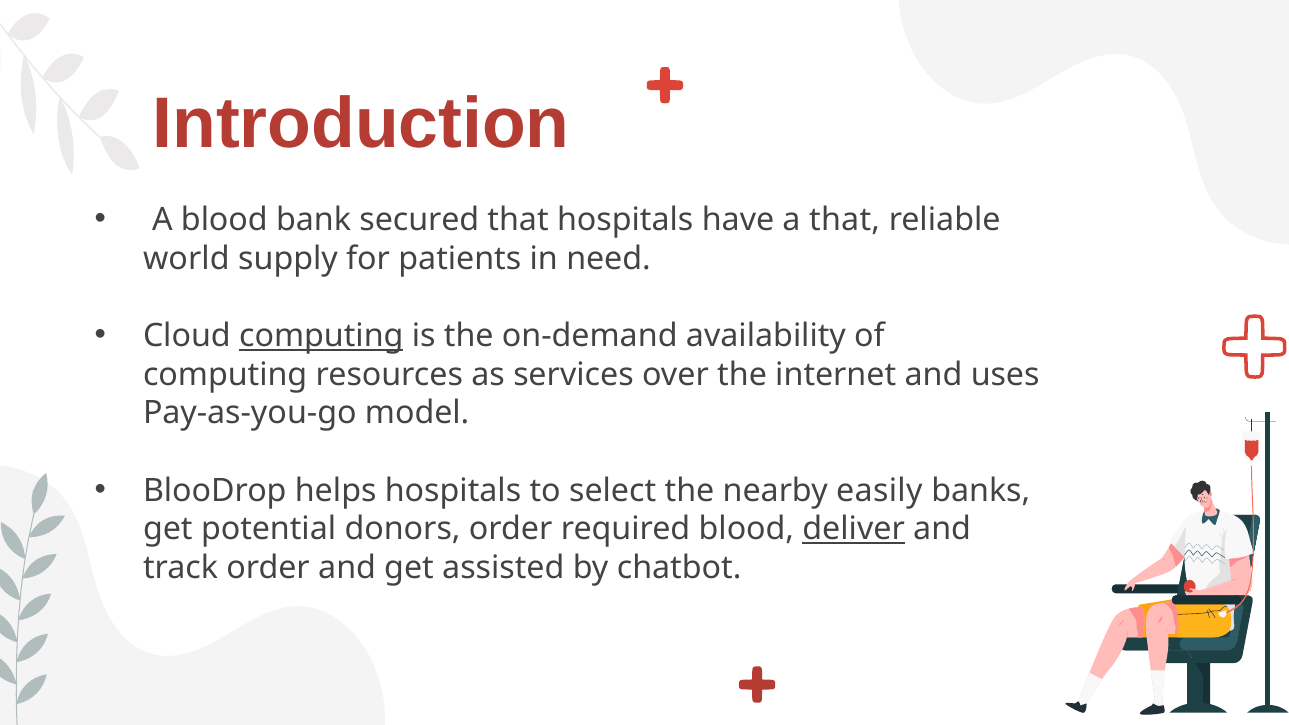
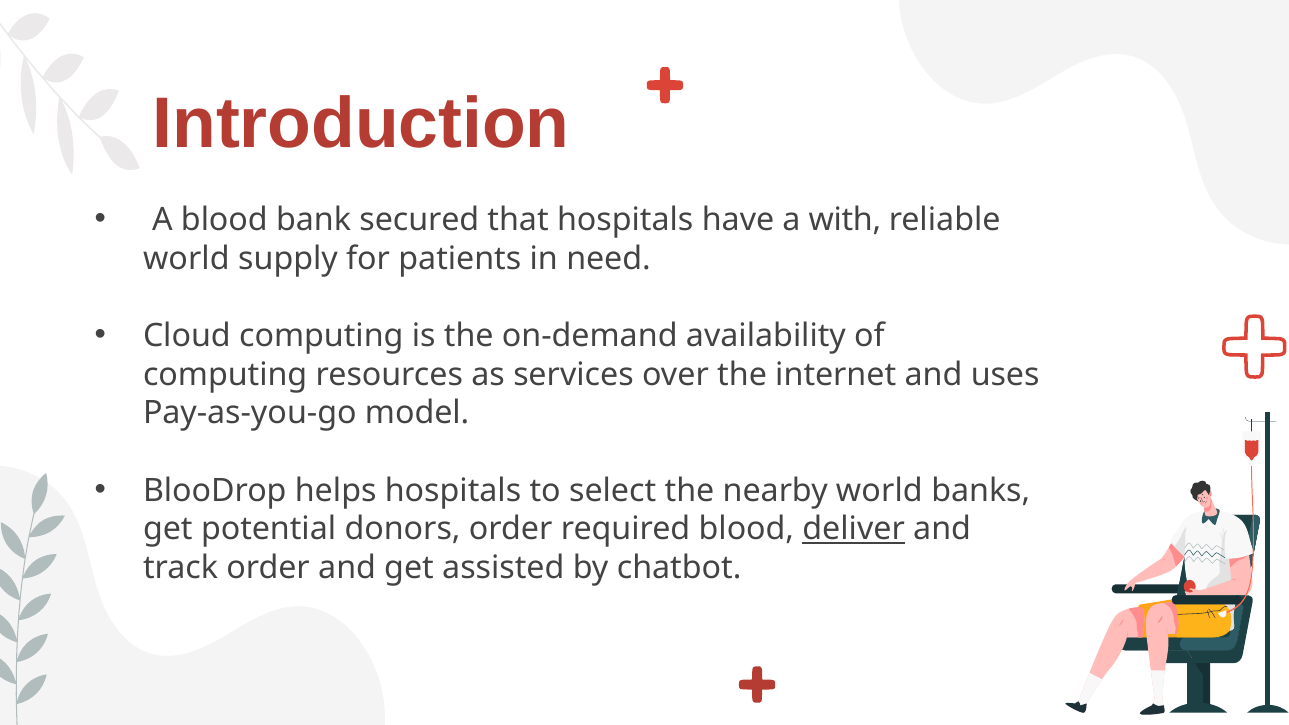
a that: that -> with (845, 220)
computing underline: present -> none (321, 336)
nearby easily: easily -> world (879, 491)
